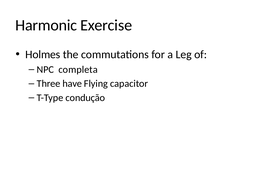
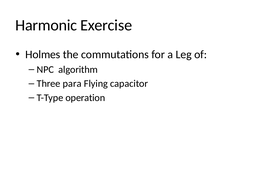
completa: completa -> algorithm (78, 69)
have: have -> para (72, 84)
condução: condução -> operation (85, 98)
